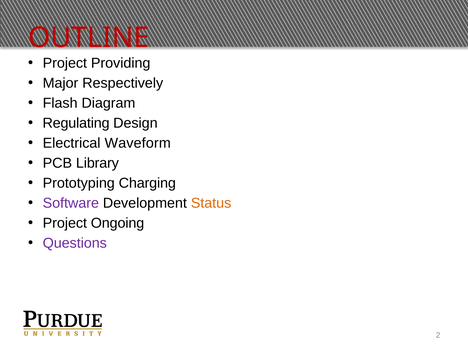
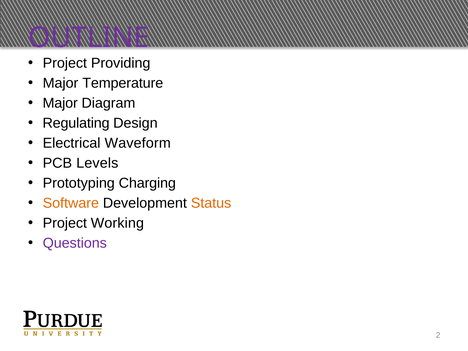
OUTLINE colour: red -> purple (89, 38)
Respectively: Respectively -> Temperature (123, 83)
Flash: Flash -> Major (60, 103)
Library: Library -> Levels (97, 163)
Software colour: purple -> orange (71, 203)
Ongoing: Ongoing -> Working (117, 223)
